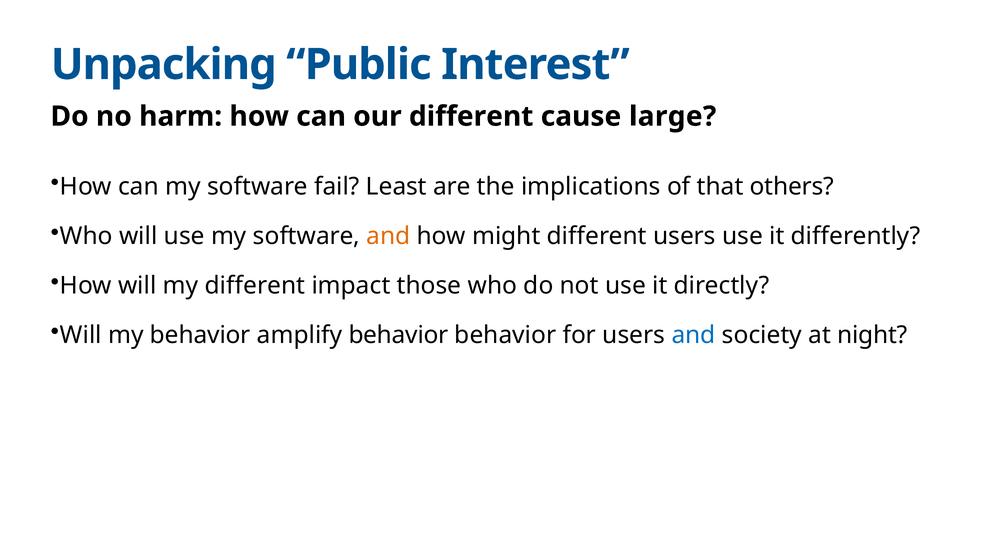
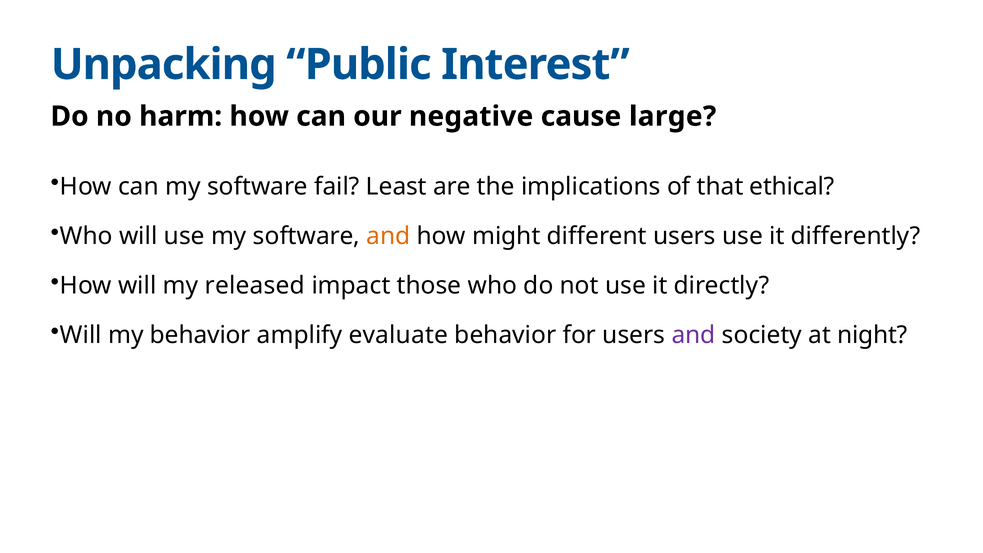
our different: different -> negative (471, 116)
others: others -> ethical (792, 186)
my different: different -> released (255, 286)
amplify behavior: behavior -> evaluate (398, 335)
and colour: blue -> purple (694, 335)
